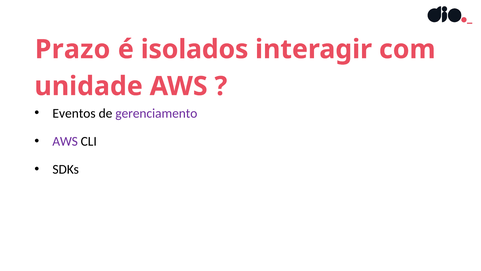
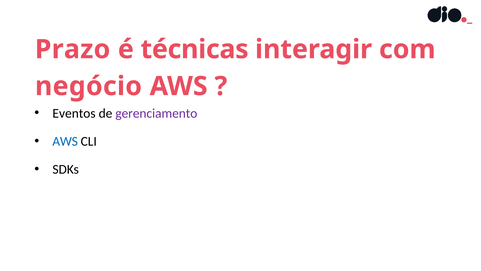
isolados: isolados -> técnicas (195, 49)
unidade: unidade -> negócio (88, 86)
AWS colour: purple -> blue (65, 141)
